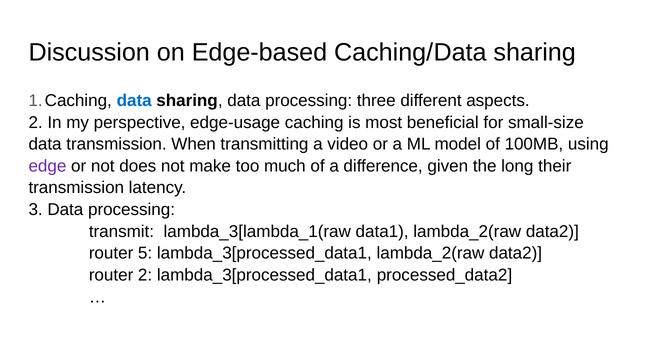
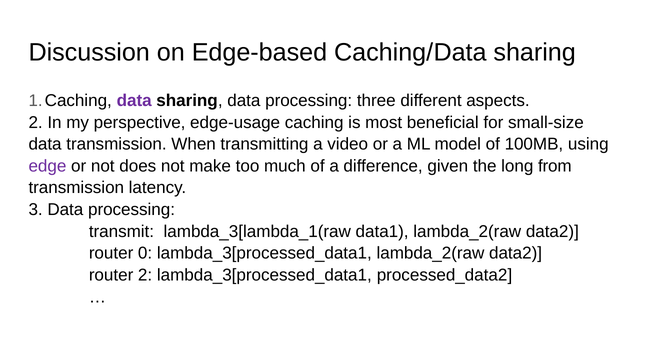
data colour: blue -> purple (134, 101)
their: their -> from (555, 166)
5: 5 -> 0 (145, 253)
